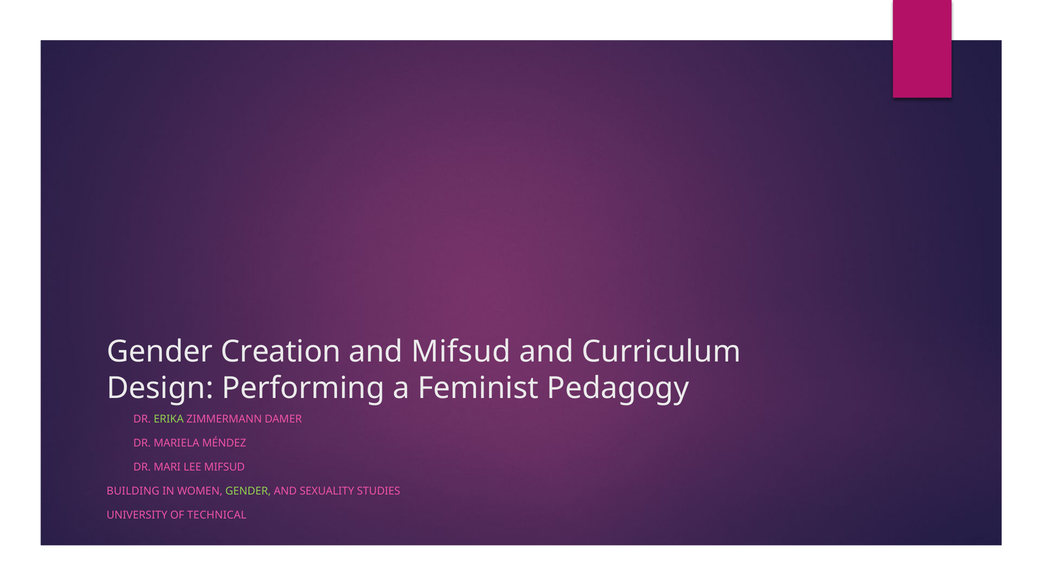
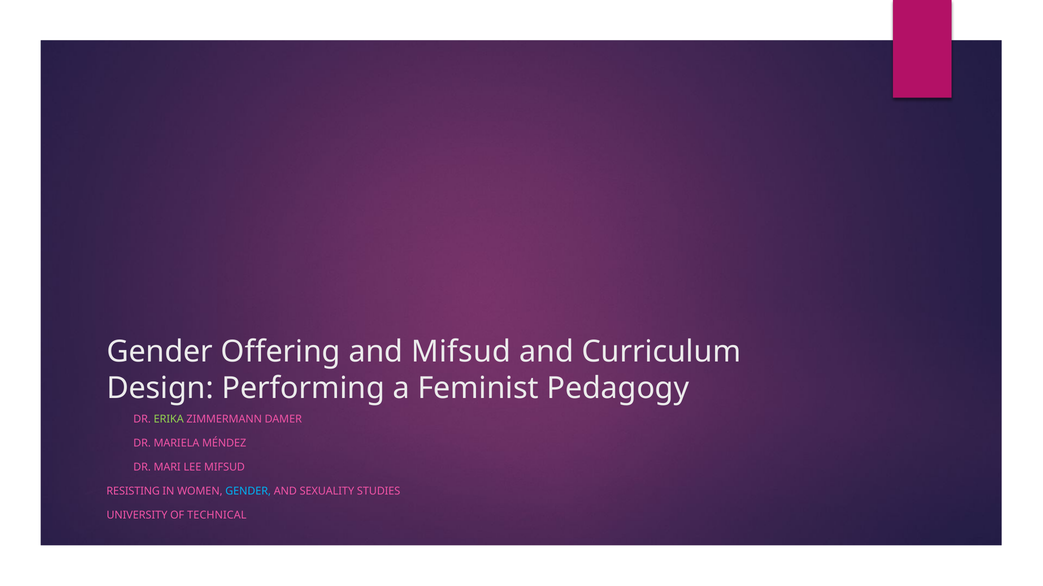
Creation: Creation -> Offering (281, 352)
BUILDING: BUILDING -> RESISTING (133, 492)
GENDER colour: light green -> light blue (248, 492)
